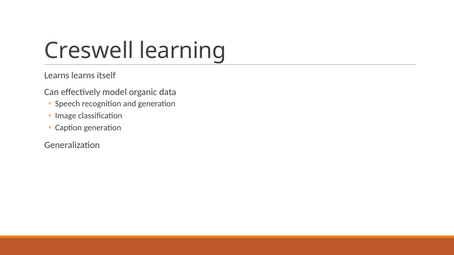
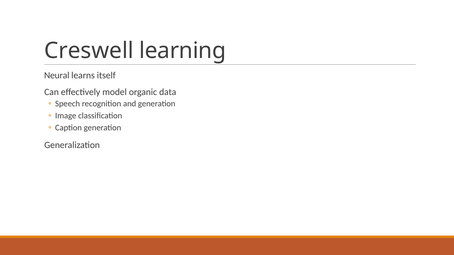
Learns: Learns -> Neural (57, 75)
